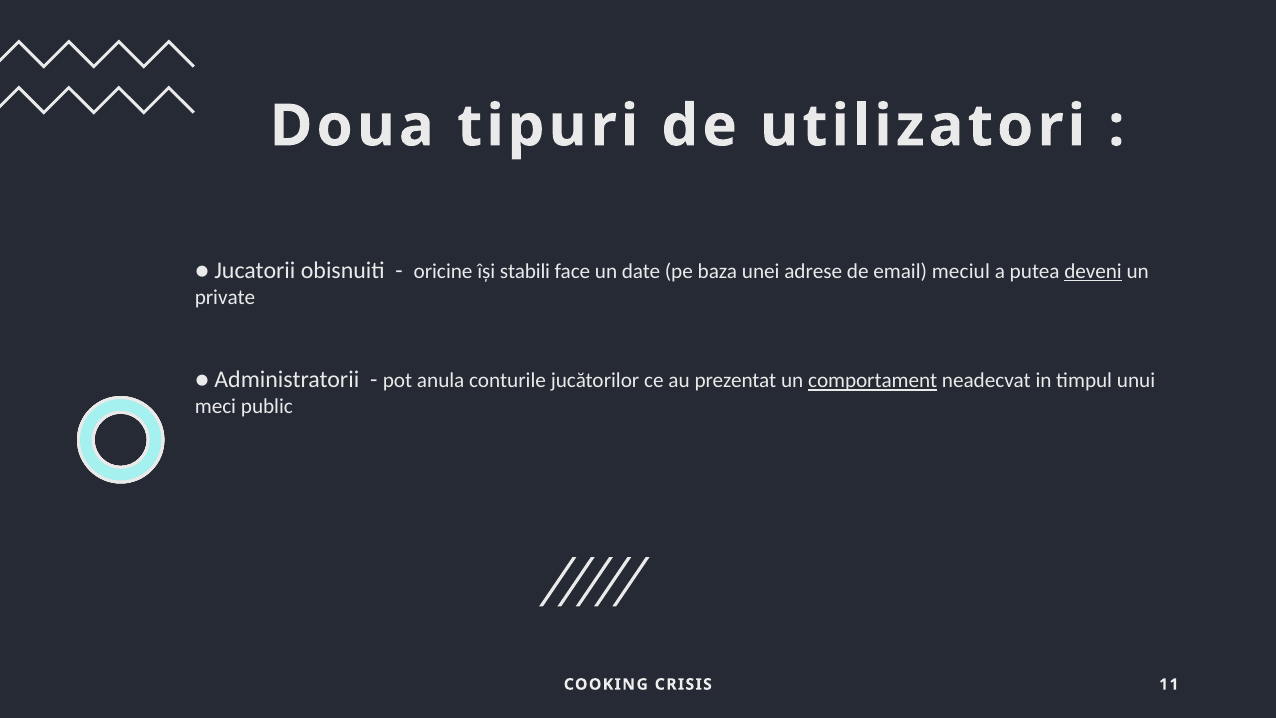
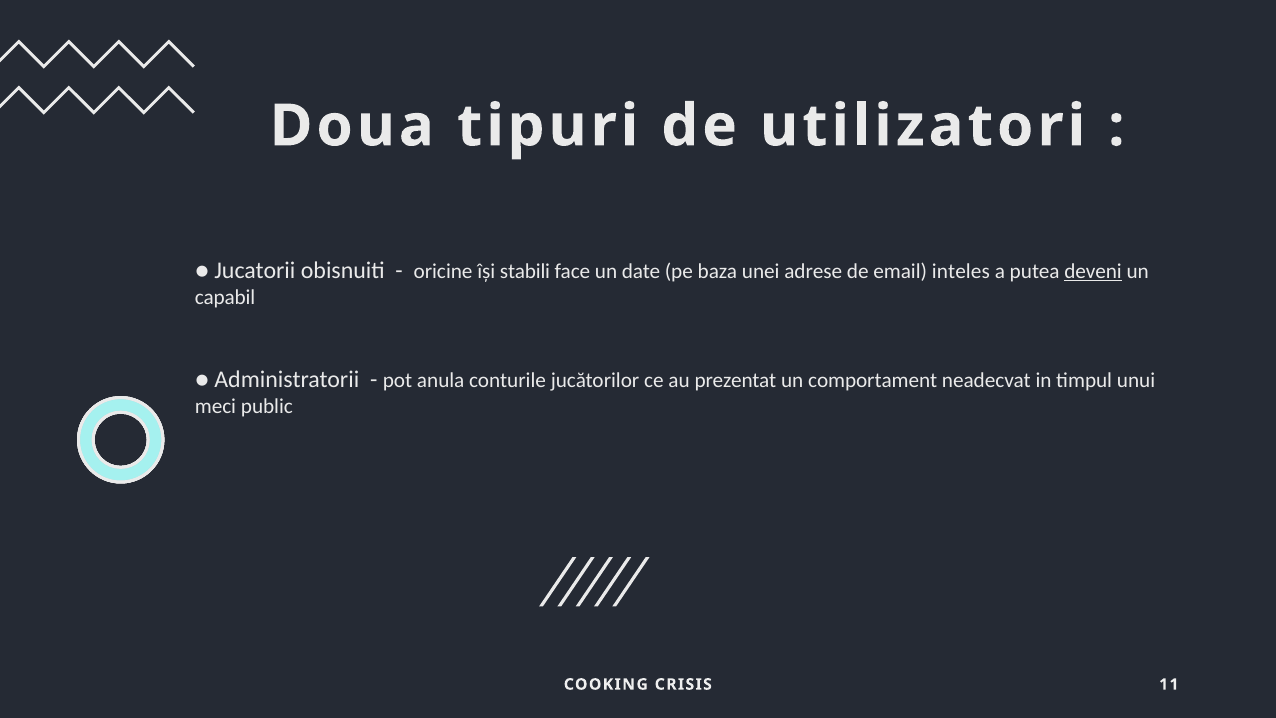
meciul: meciul -> inteles (961, 271)
private: private -> capabil (225, 297)
comportament underline: present -> none (873, 381)
